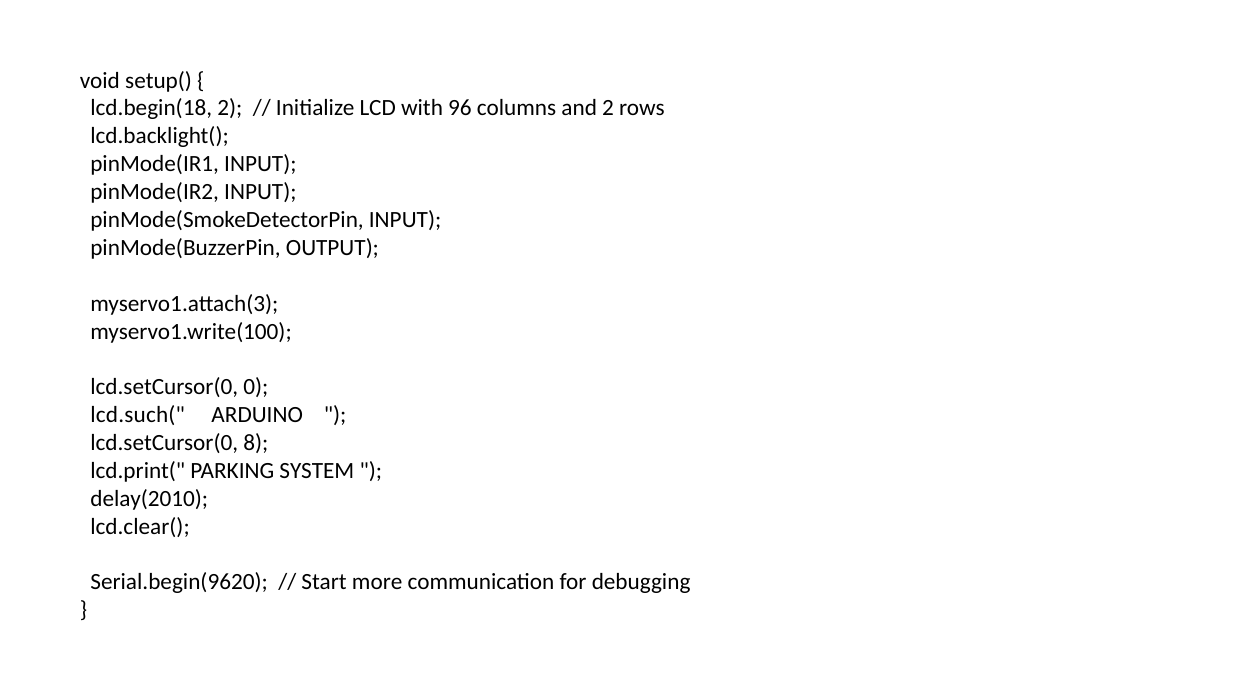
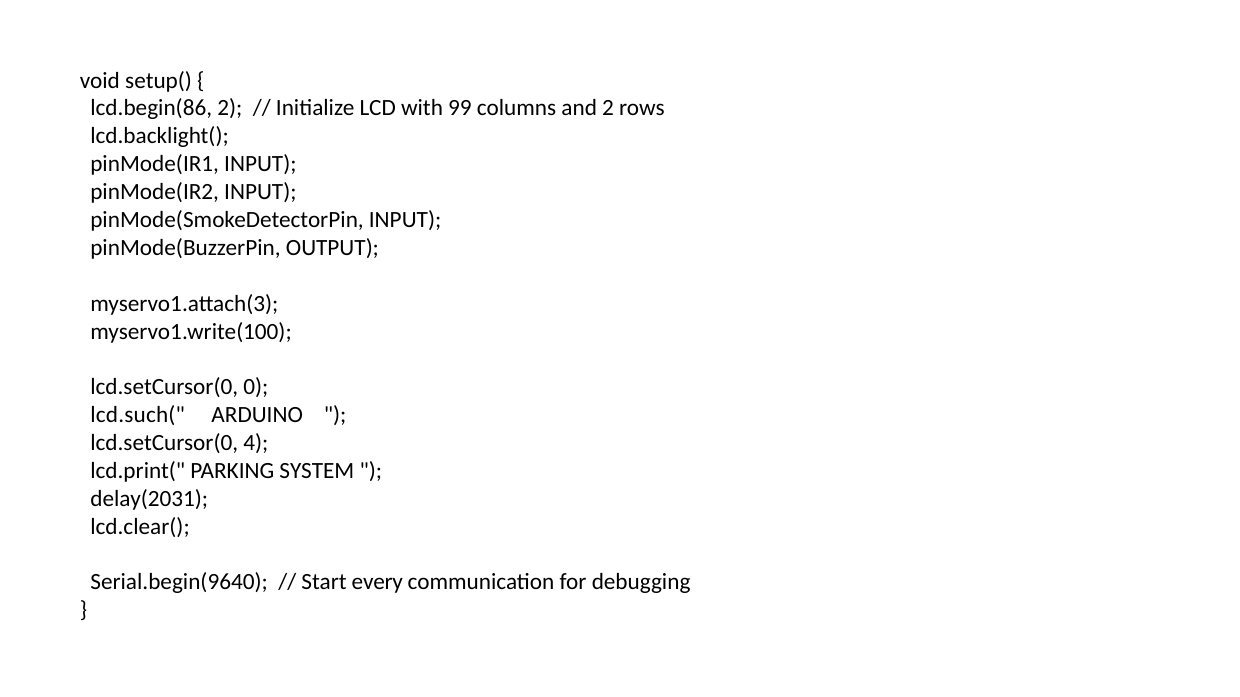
lcd.begin(18: lcd.begin(18 -> lcd.begin(86 (151, 108)
96: 96 -> 99 (460, 108)
8: 8 -> 4 (256, 443)
delay(2010: delay(2010 -> delay(2031 (149, 499)
Serial.begin(9620: Serial.begin(9620 -> Serial.begin(9640 (179, 583)
more: more -> every (377, 583)
